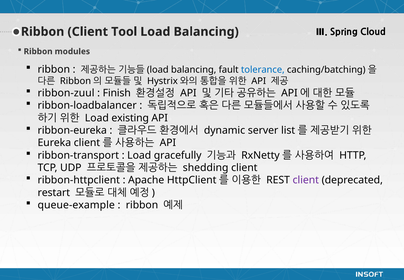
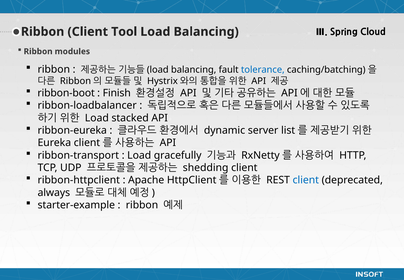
ribbon-zuul: ribbon-zuul -> ribbon-boot (66, 93)
existing: existing -> stacked (130, 118)
client colour: purple -> blue (306, 180)
restart: restart -> always (54, 192)
queue-example: queue-example -> starter-example (76, 205)
